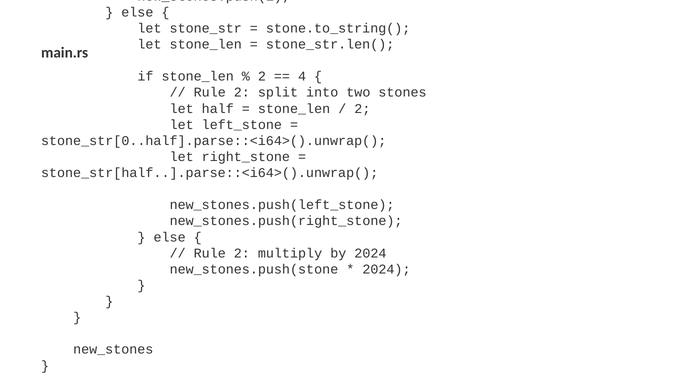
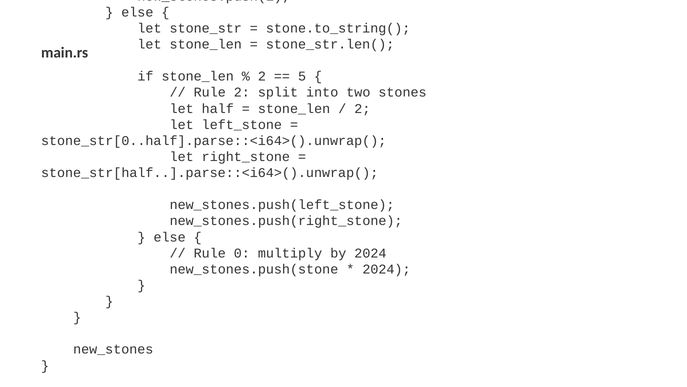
4: 4 -> 5 (302, 76)
2: 2 -> 0 (242, 253)
